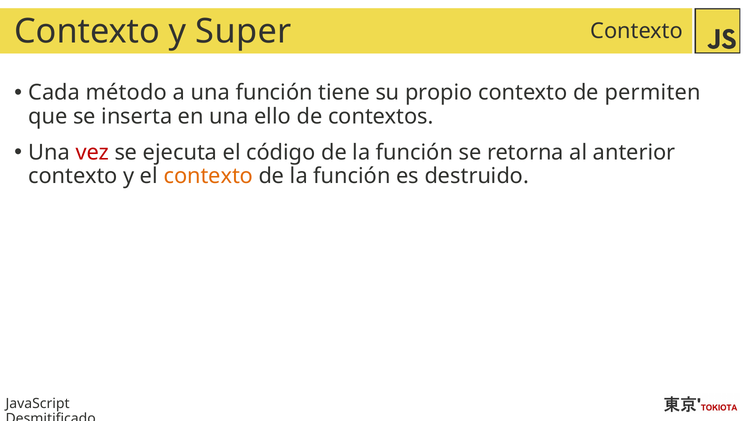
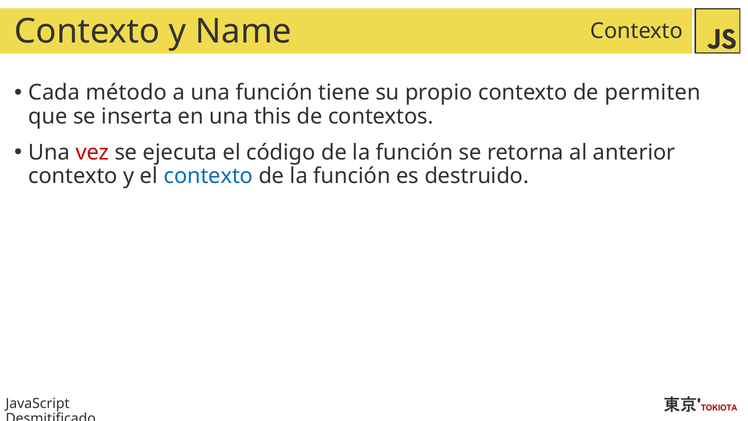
Super: Super -> Name (244, 31)
ello: ello -> this (273, 116)
contexto colour: orange -> blue (208, 176)
